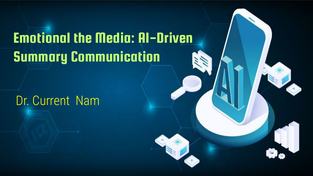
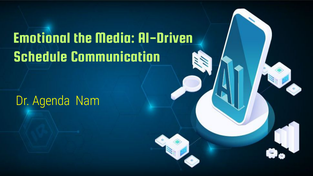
Summary: Summary -> Schedule (40, 56)
Current: Current -> Agenda (51, 101)
